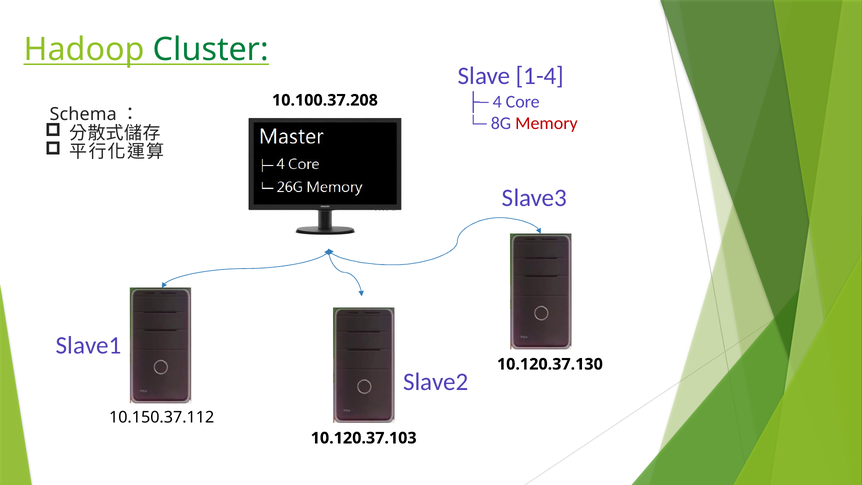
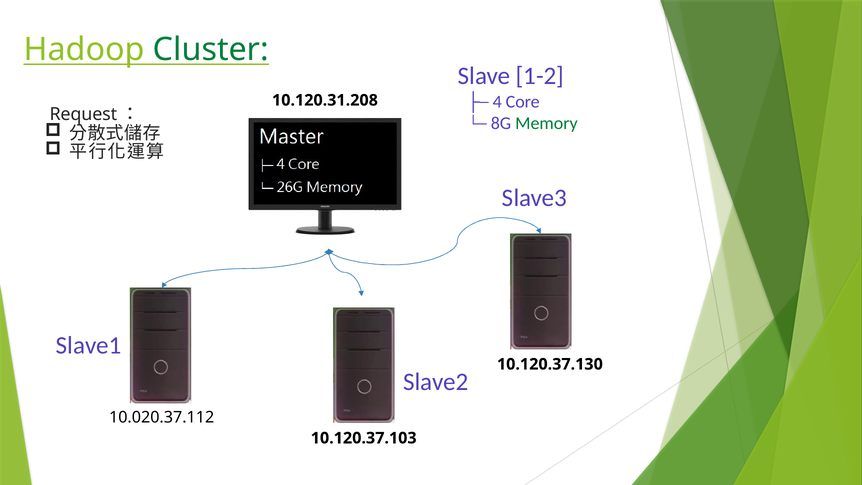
1-4: 1-4 -> 1-2 (540, 76)
10.100.37.208: 10.100.37.208 -> 10.120.31.208 (325, 100)
Schema: Schema -> Request (83, 115)
Memory colour: red -> green (546, 123)
10.150.37.112: 10.150.37.112 -> 10.020.37.112 (162, 417)
